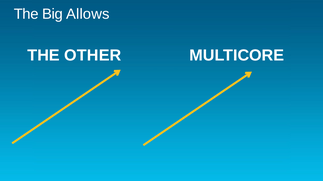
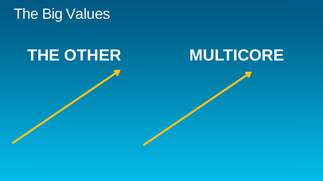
Allows: Allows -> Values (88, 14)
